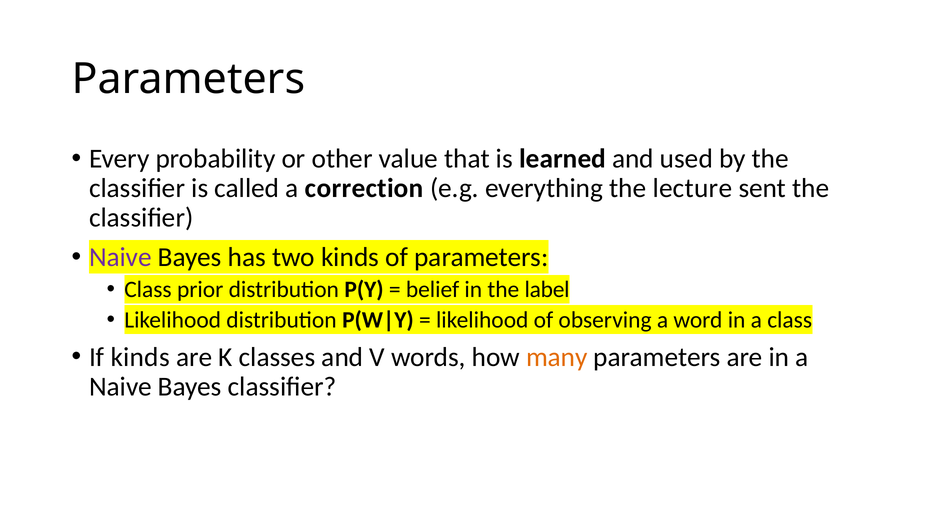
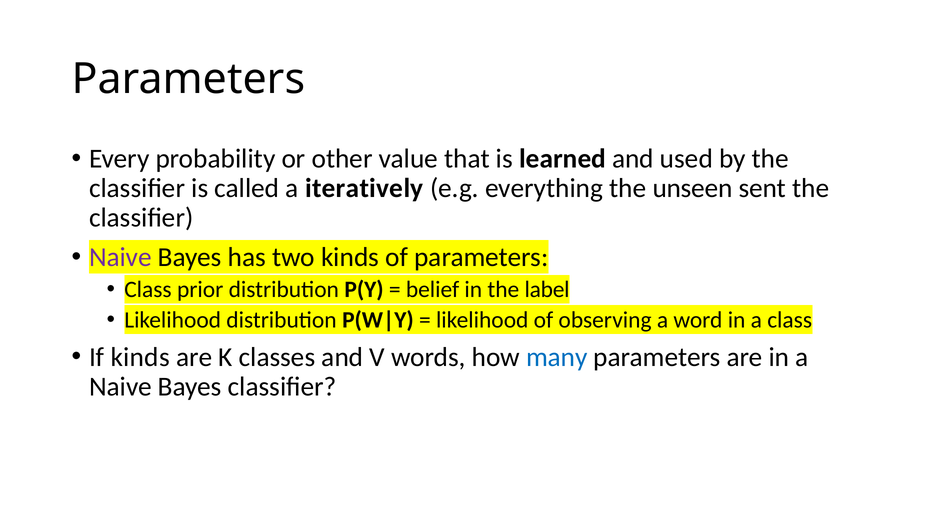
correction: correction -> iteratively (364, 188)
lecture: lecture -> unseen (693, 188)
many colour: orange -> blue (557, 357)
